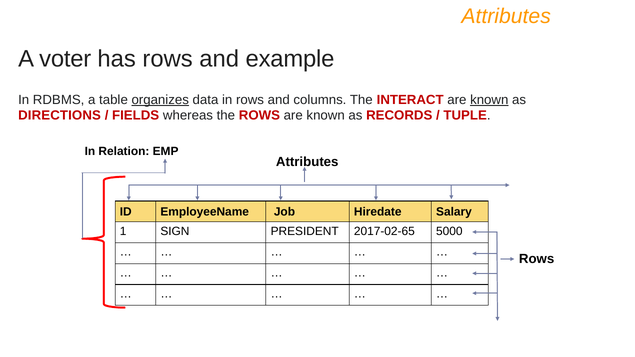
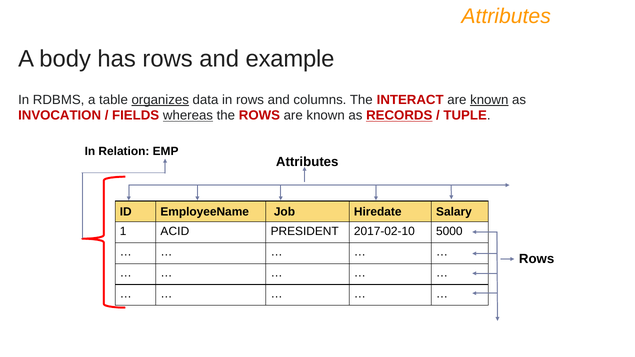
voter: voter -> body (65, 59)
DIRECTIONS: DIRECTIONS -> INVOCATION (60, 116)
whereas underline: none -> present (188, 116)
RECORDS underline: none -> present (399, 116)
SIGN: SIGN -> ACID (175, 231)
2017-02-65: 2017-02-65 -> 2017-02-10 (384, 231)
